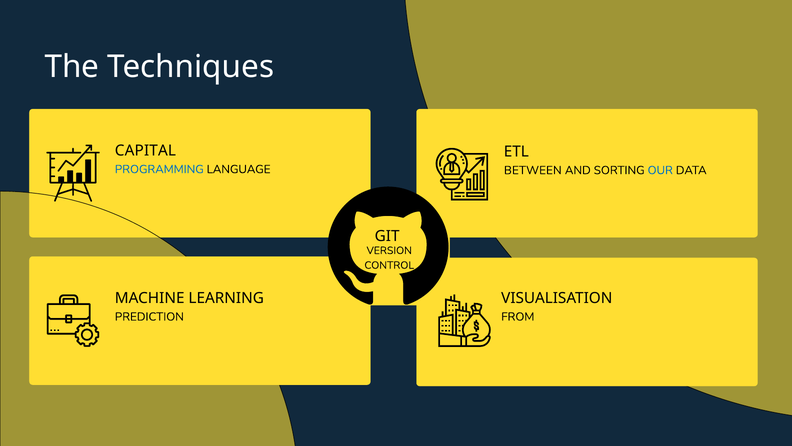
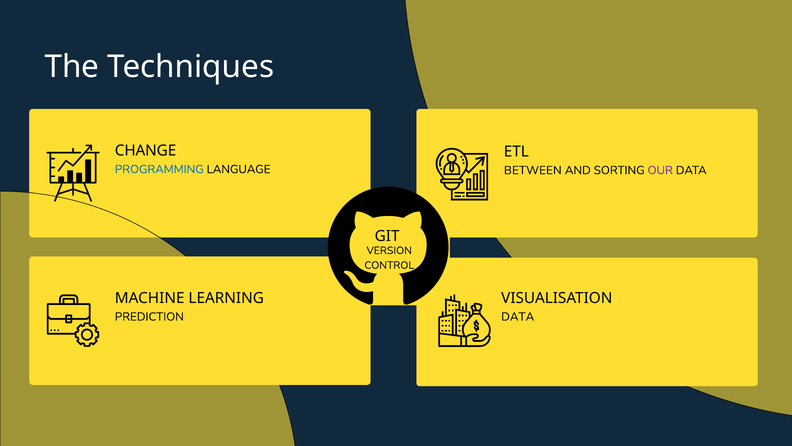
CAPITAL: CAPITAL -> CHANGE (146, 151)
OUR colour: blue -> purple (660, 170)
FROM: FROM -> DATA (518, 316)
